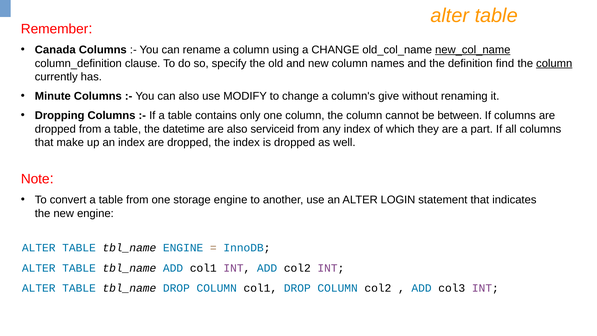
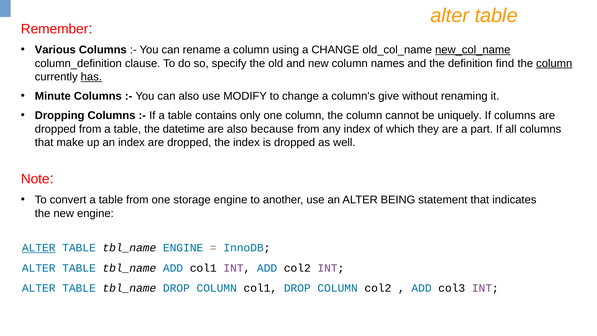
Canada: Canada -> Various (55, 50)
has underline: none -> present (91, 77)
between: between -> uniquely (460, 115)
serviceid: serviceid -> because (272, 129)
LOGIN: LOGIN -> BEING (398, 200)
ALTER underline: none -> present (39, 248)
